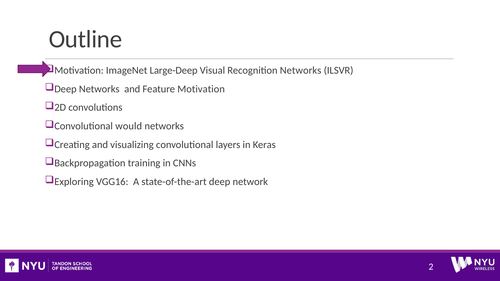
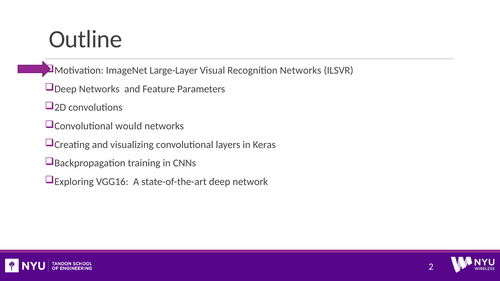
Large-Deep: Large-Deep -> Large-Layer (174, 71)
Feature Motivation: Motivation -> Parameters (201, 89)
